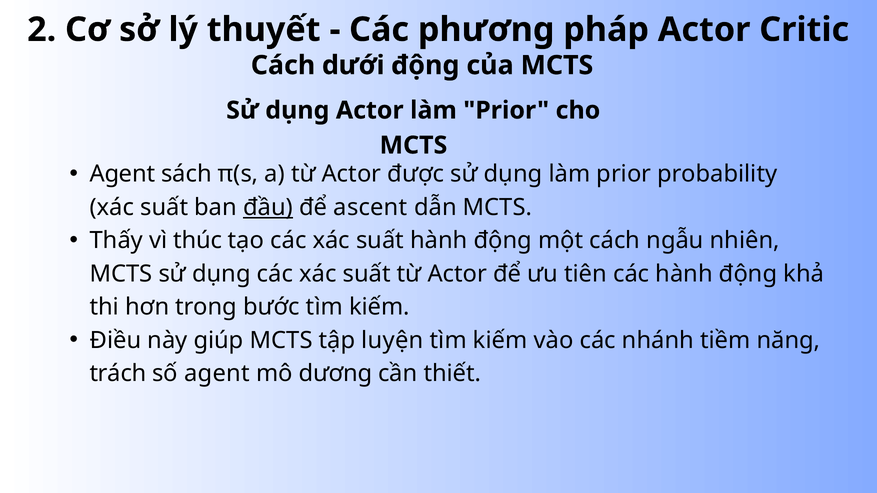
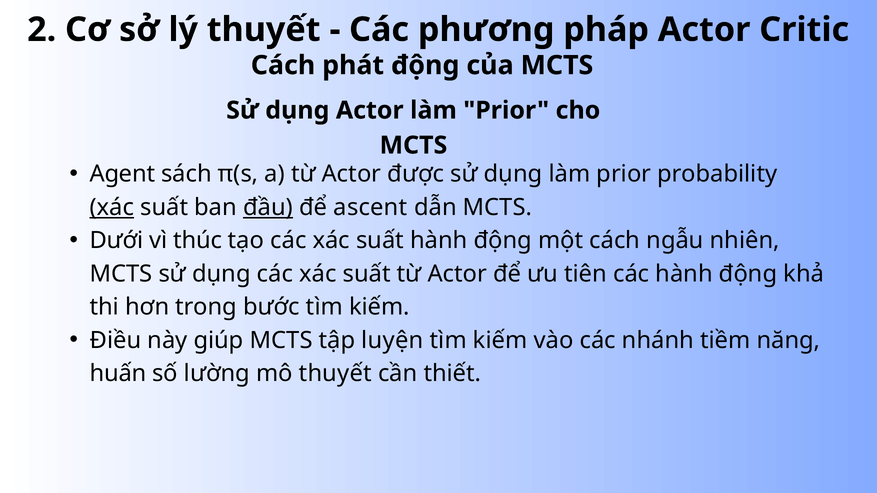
dưới: dưới -> phát (353, 65)
xác underline: none -> present (112, 207)
Thấy: Thấy -> Dưới (116, 241)
trách: trách -> huấn (118, 374)
số agent: agent -> lường (217, 374)
mô dương: dương -> thuyết (335, 374)
